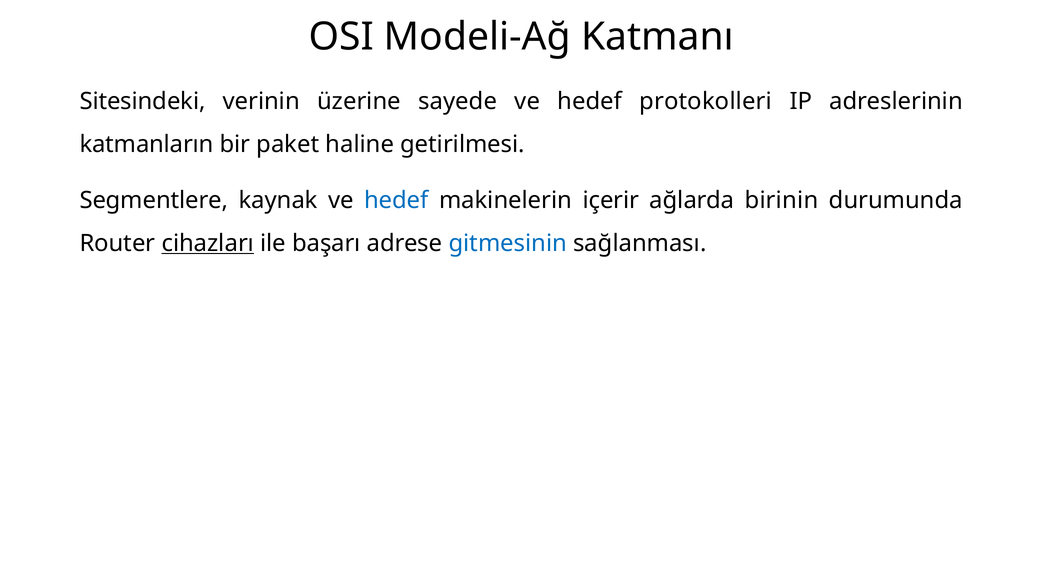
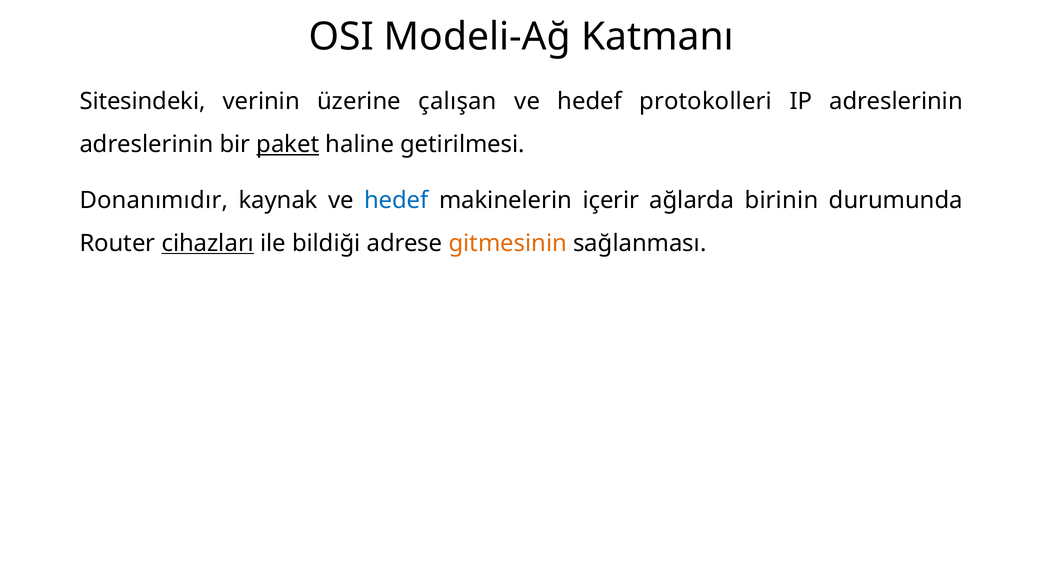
sayede: sayede -> çalışan (458, 102)
katmanların: katmanların -> adreslerinin (146, 145)
paket underline: none -> present (288, 145)
Segmentlere: Segmentlere -> Donanımıdır (154, 201)
başarı: başarı -> bildiği (326, 244)
gitmesinin colour: blue -> orange (508, 244)
